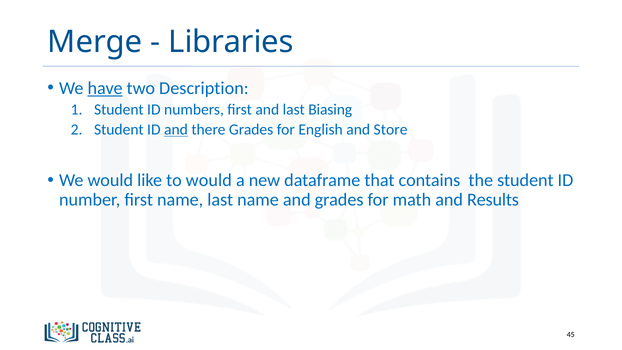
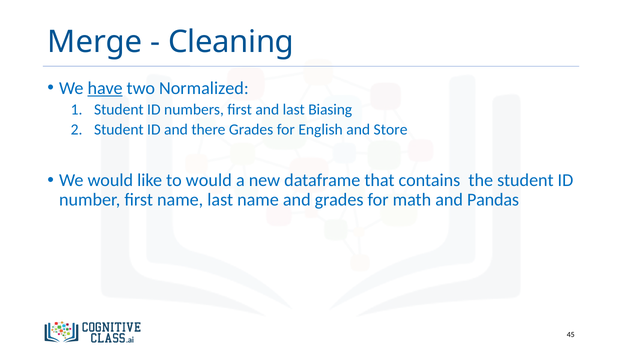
Libraries: Libraries -> Cleaning (231, 42)
Description: Description -> Normalized (204, 88)
and underline: present -> none (176, 129)
Results: Results -> Pandas (493, 200)
